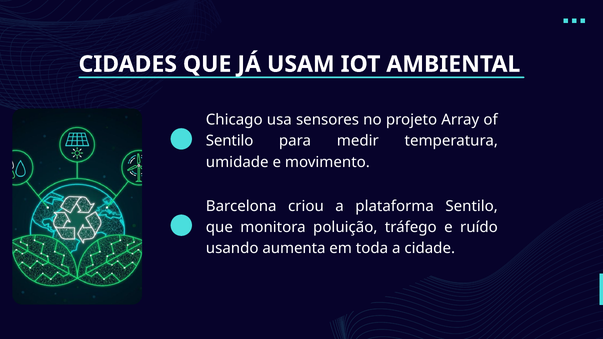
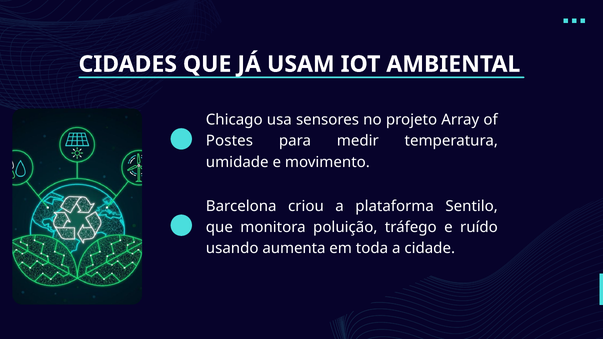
Sentilo: Sentilo -> Postes (229, 141)
